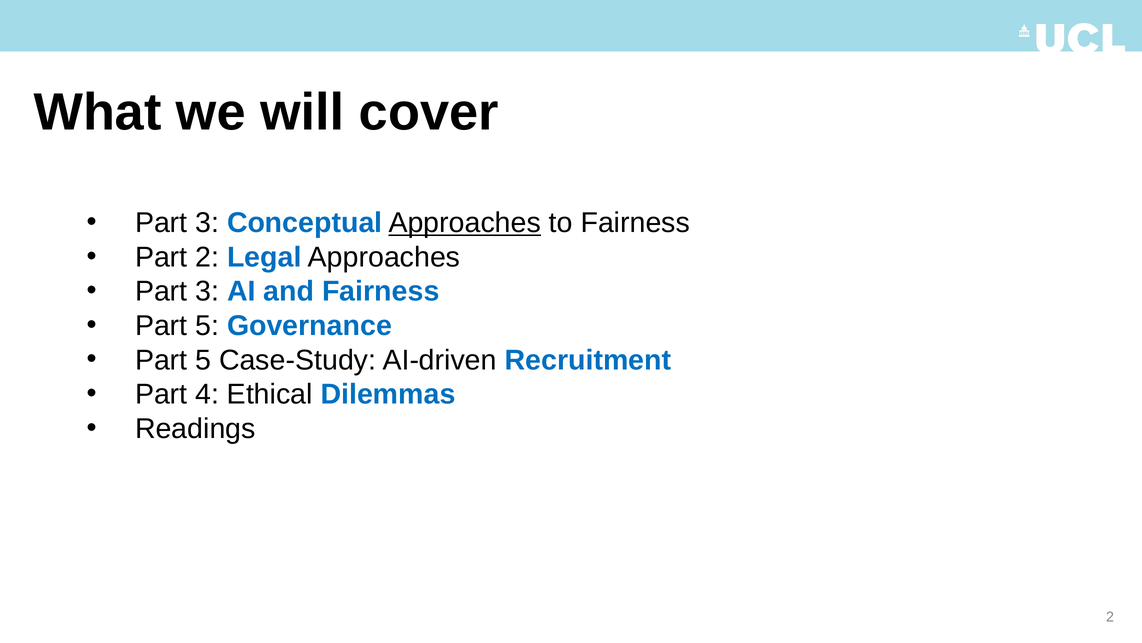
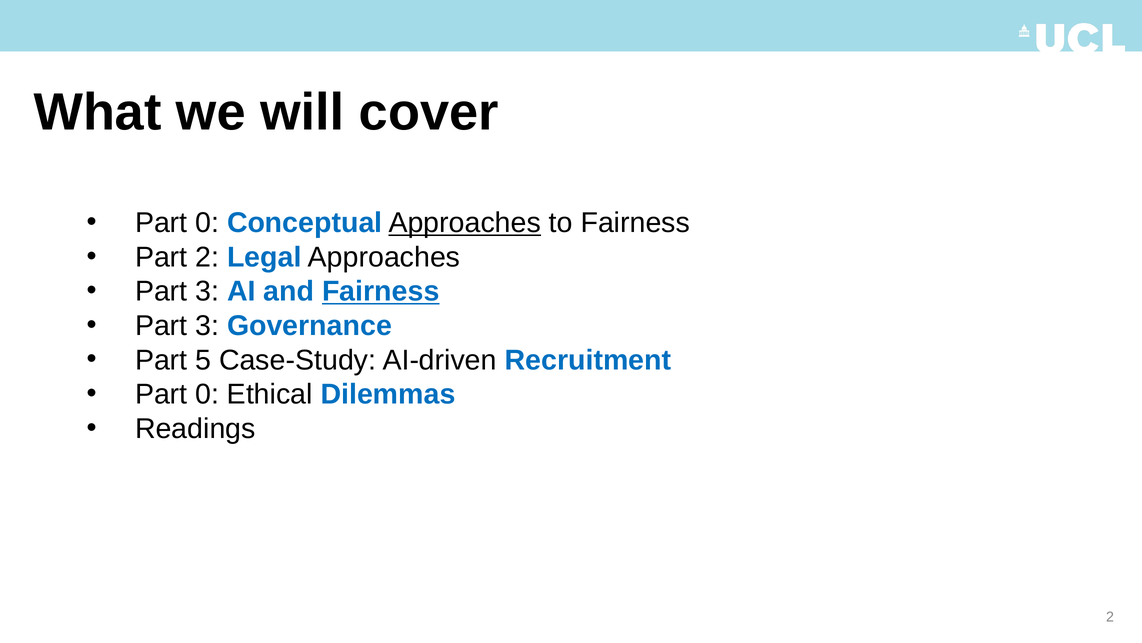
3: 3 -> 0 (207, 223)
Fairness underline: none -> present (381, 291)
5: 5 -> 3 (207, 326)
4: 4 -> 0 (207, 394)
